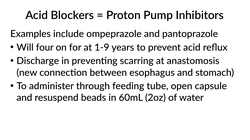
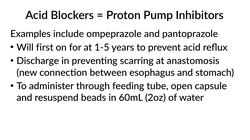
four: four -> first (45, 48)
1-9: 1-9 -> 1-5 (102, 48)
